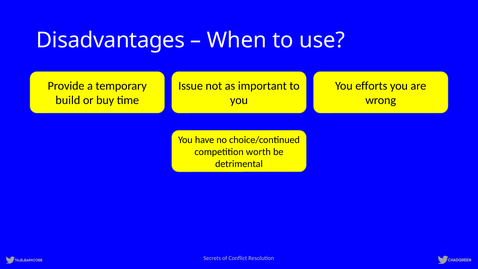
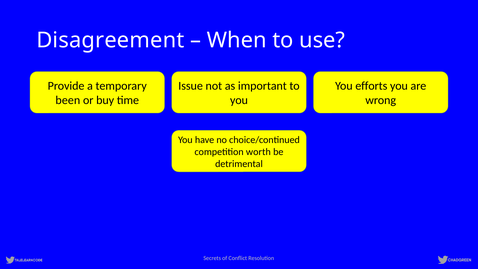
Disadvantages: Disadvantages -> Disagreement (110, 40)
build: build -> been (68, 100)
